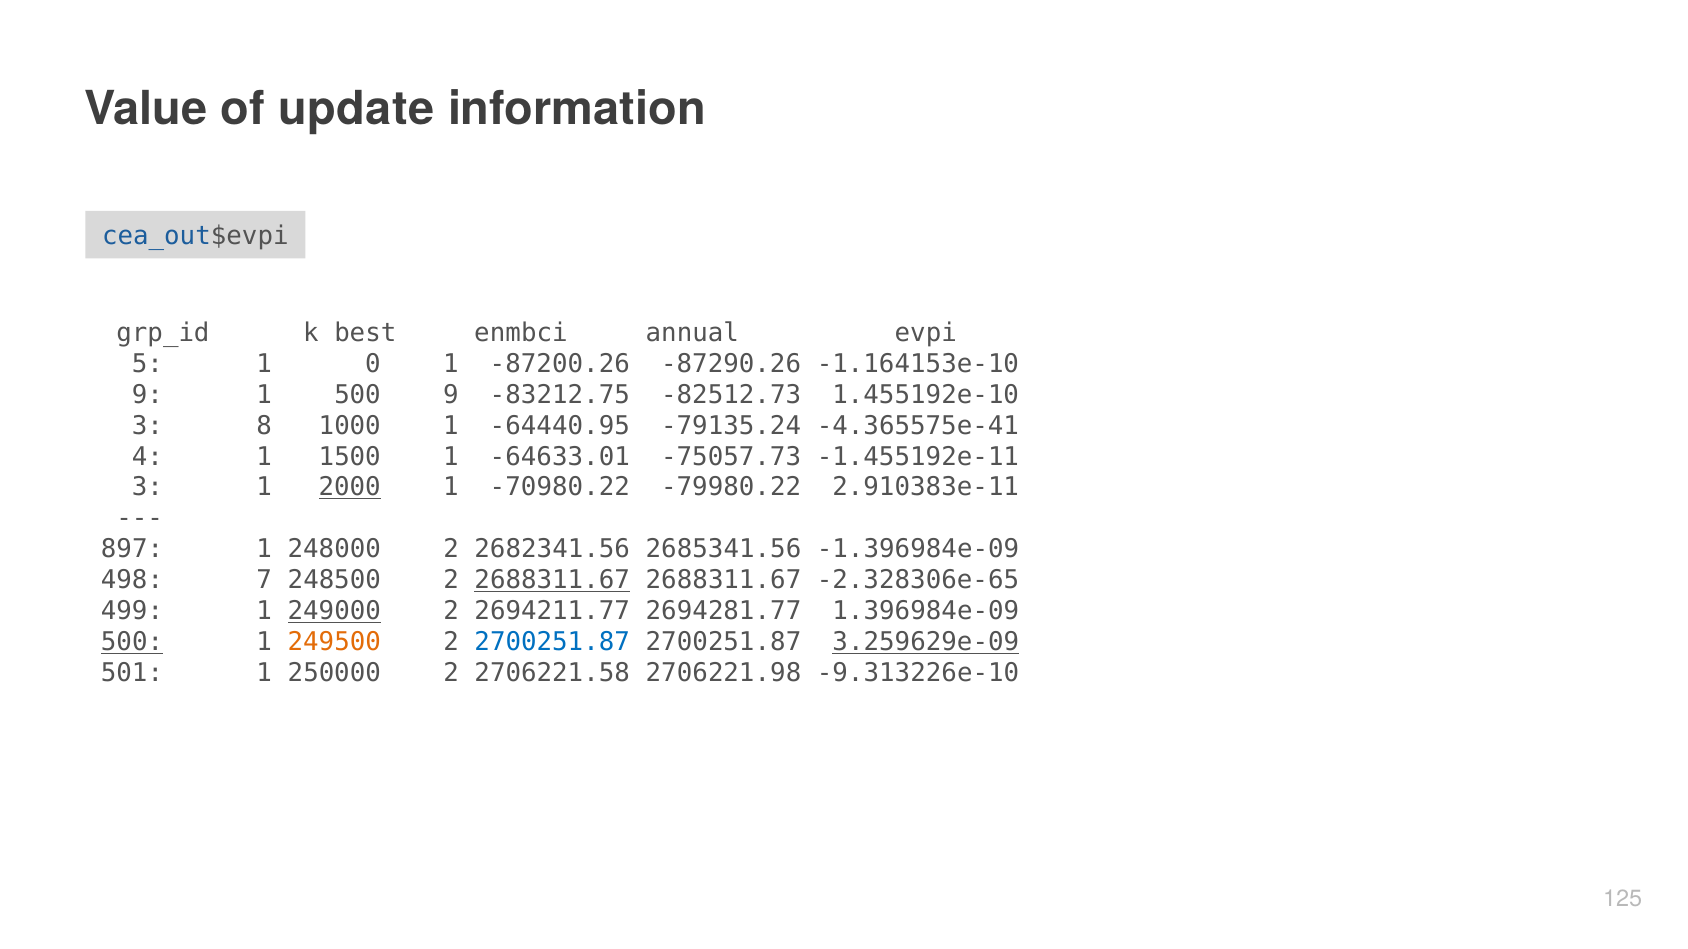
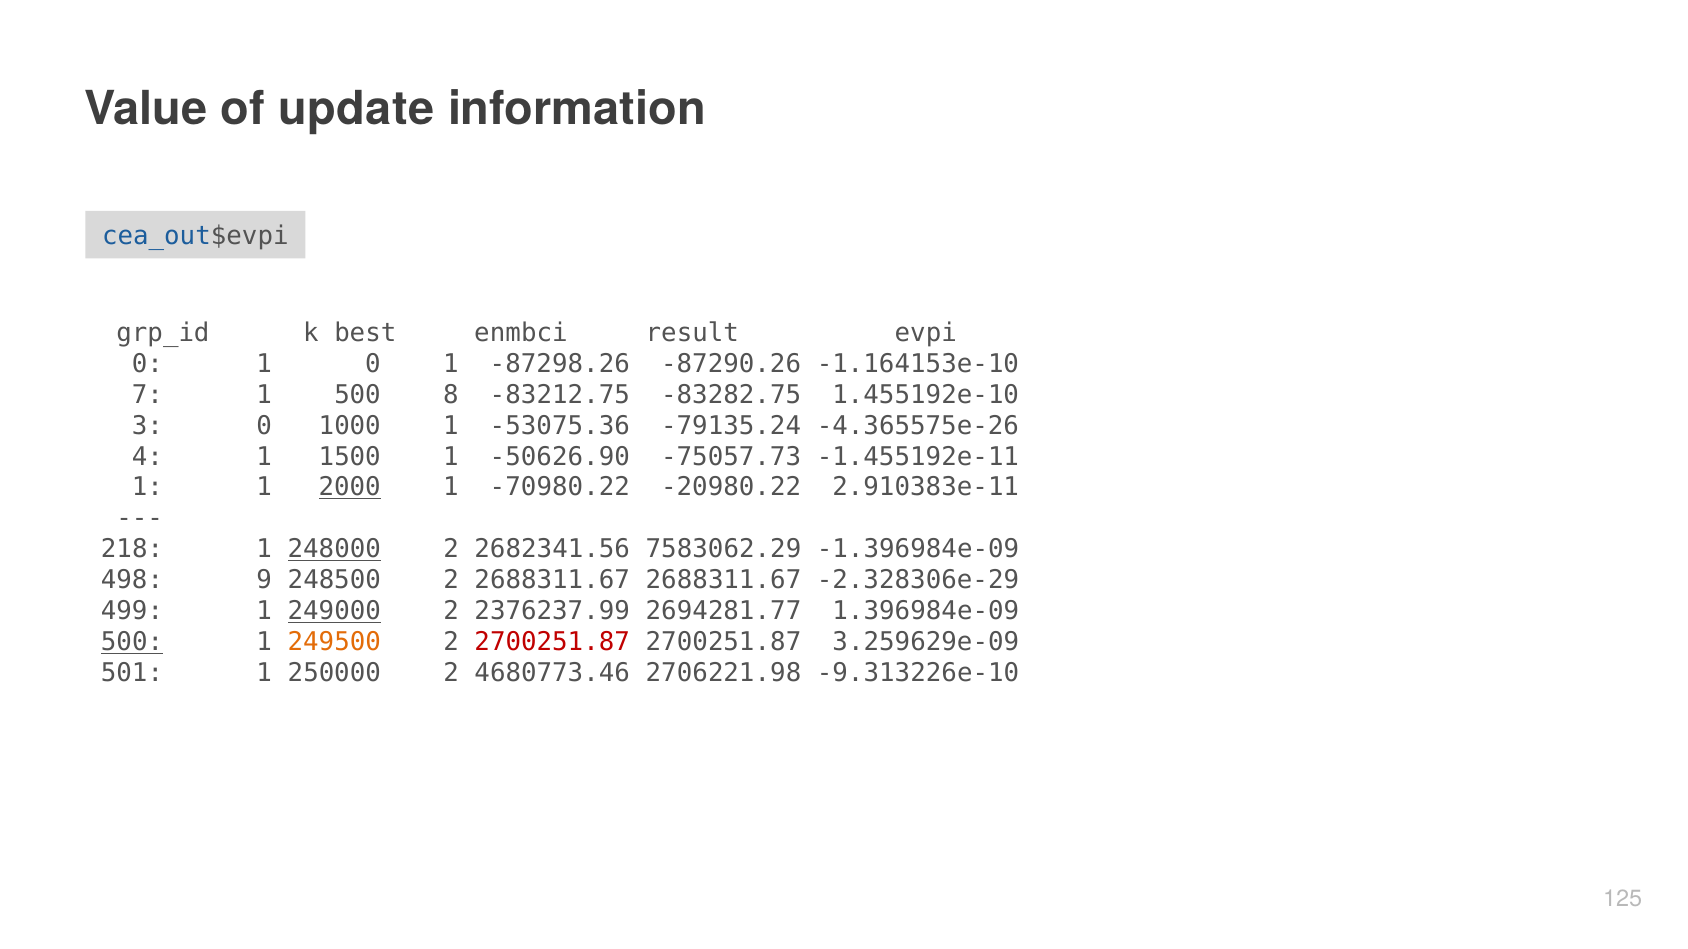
annual: annual -> result (692, 333)
5: 5 -> 0 (147, 364)
-87200.26: -87200.26 -> -87298.26 (560, 364)
9: 9 -> 7 (147, 395)
500 9: 9 -> 8 (451, 395)
-82512.73: -82512.73 -> -83282.75 (731, 395)
3 8: 8 -> 0 (264, 426)
-64440.95: -64440.95 -> -53075.36 (560, 426)
-4.365575e-41: -4.365575e-41 -> -4.365575e-26 (918, 426)
-64633.01: -64633.01 -> -50626.90 (560, 457)
3: 3 -> 1 (147, 488)
-79980.22: -79980.22 -> -20980.22 (731, 488)
897: 897 -> 218 (132, 550)
248000 underline: none -> present (334, 550)
2685341.56: 2685341.56 -> 7583062.29 (723, 550)
7: 7 -> 9 (264, 581)
2688311.67 underline: present -> none (552, 581)
-2.328306e-65: -2.328306e-65 -> -2.328306e-29 (918, 581)
2694211.77: 2694211.77 -> 2376237.99 (552, 612)
2700251.87 colour: blue -> red (552, 643)
3.259629e-09 underline: present -> none (926, 643)
2706221.58: 2706221.58 -> 4680773.46 (552, 674)
